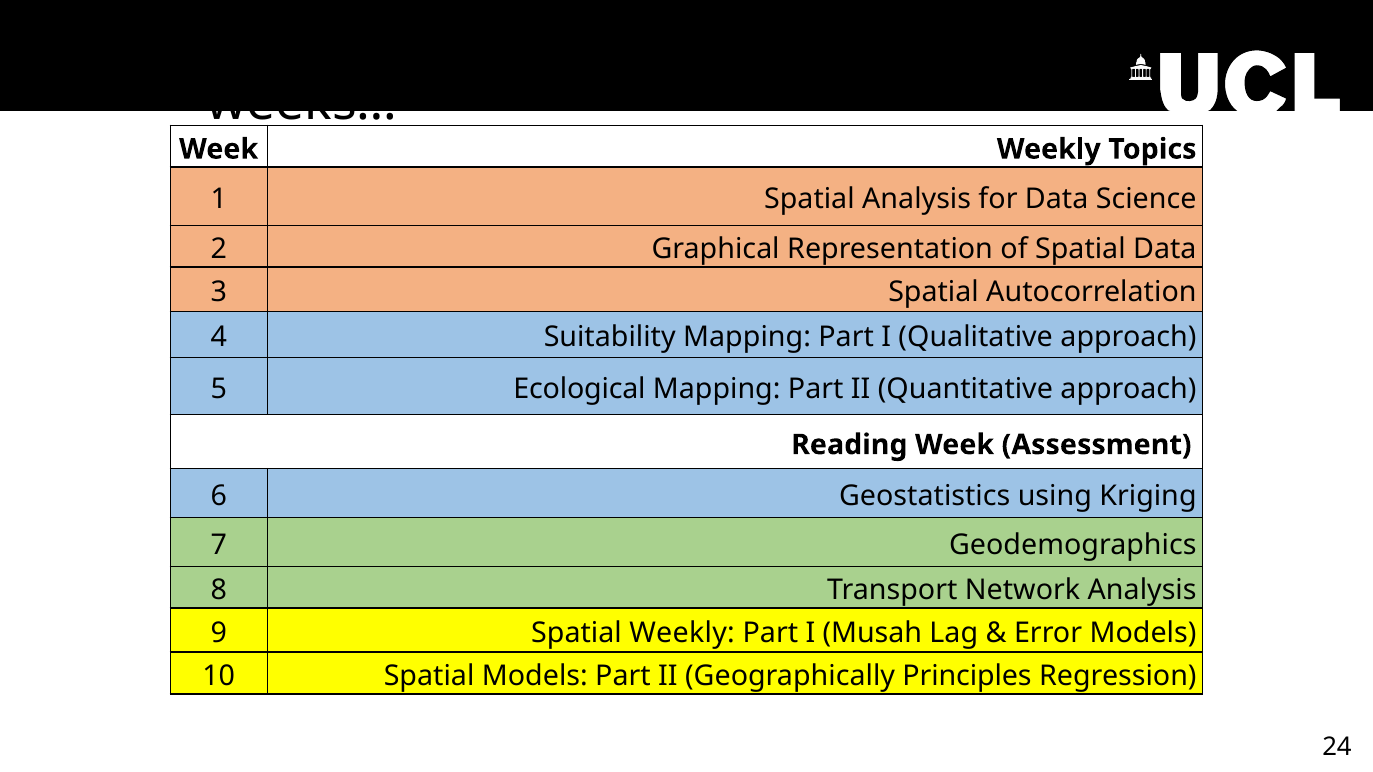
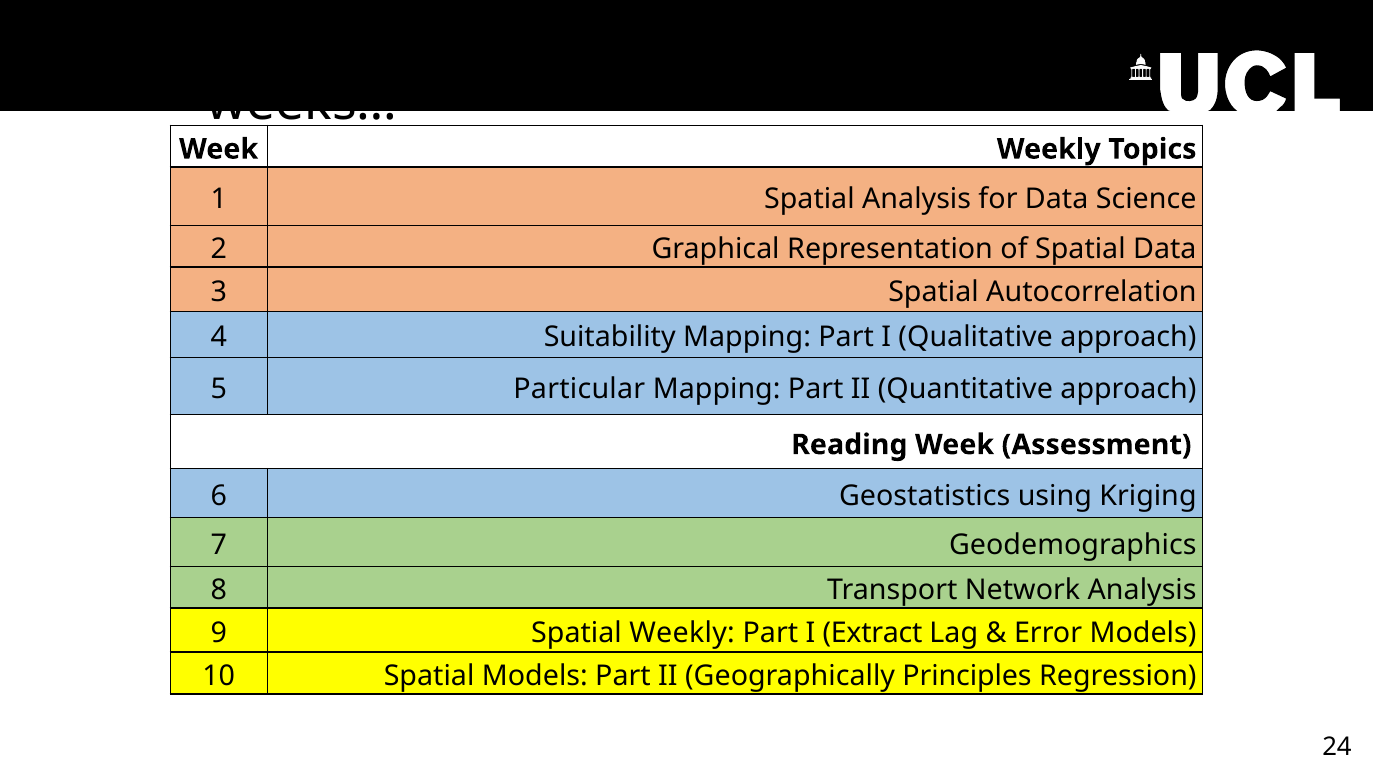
Ecological: Ecological -> Particular (579, 390)
Musah: Musah -> Extract (872, 633)
